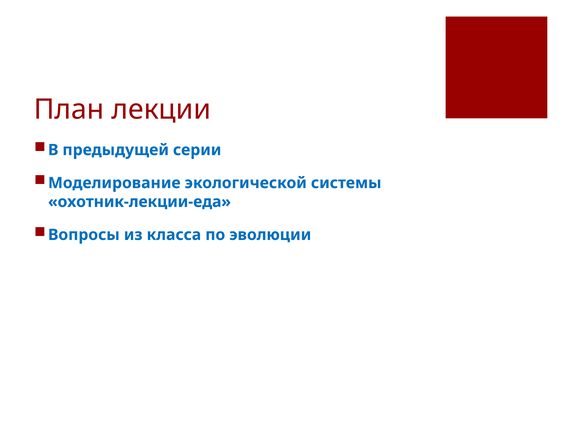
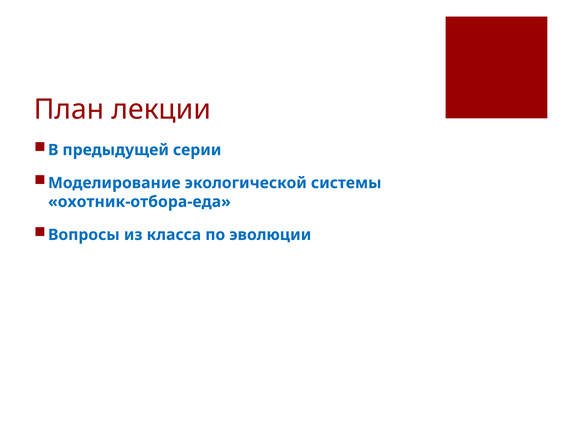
охотник-лекции-еда: охотник-лекции-еда -> охотник-отбора-еда (139, 202)
